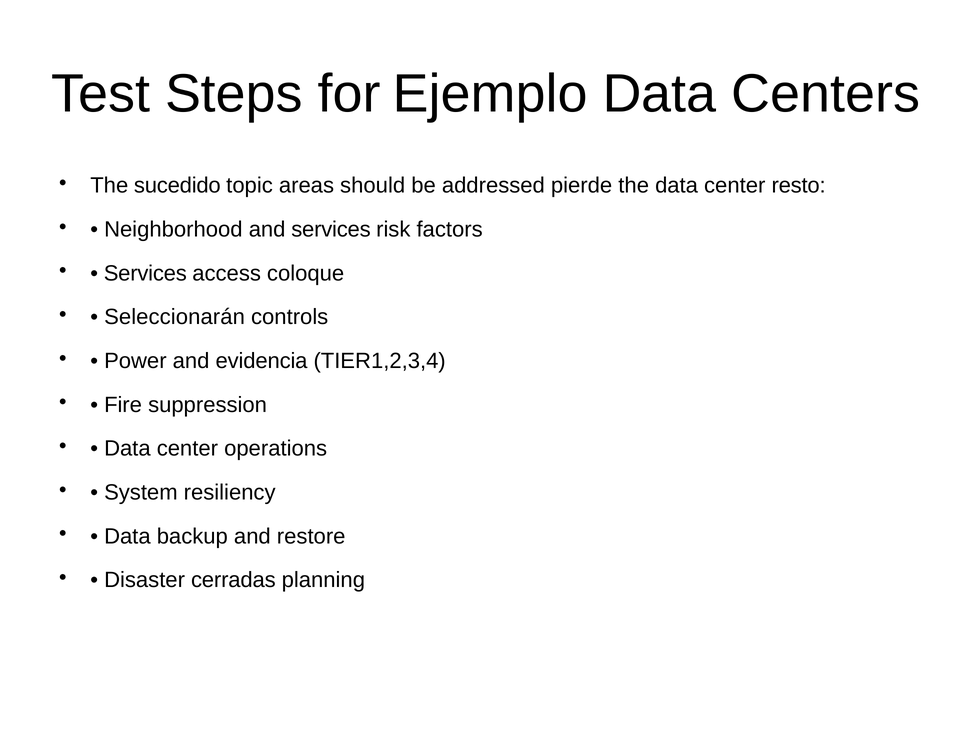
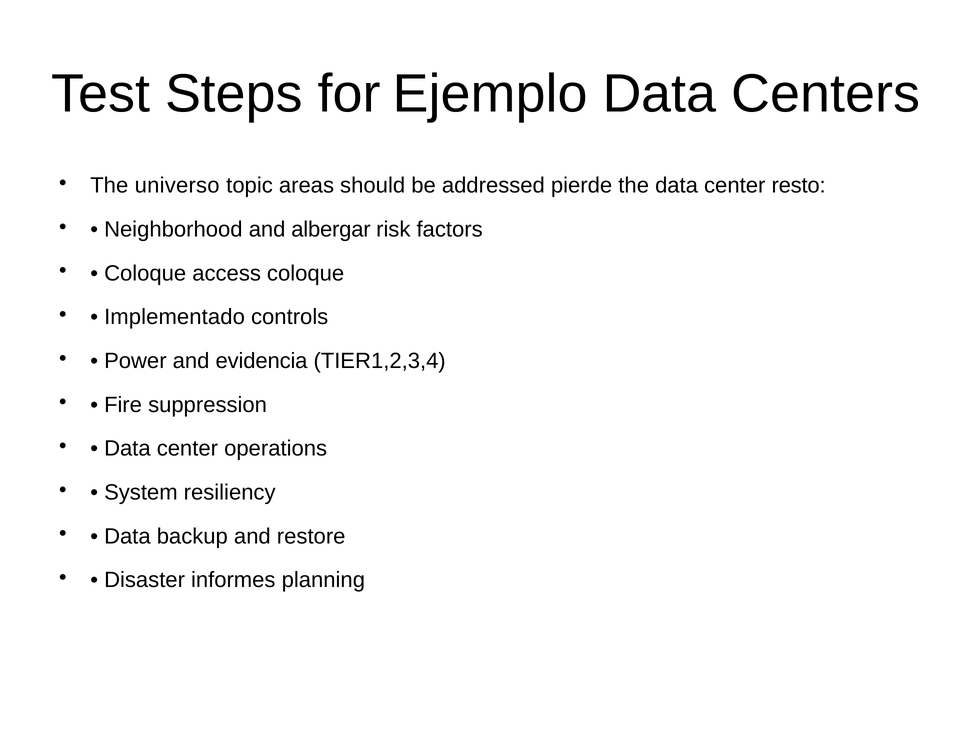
sucedido: sucedido -> universo (177, 185)
and services: services -> albergar (331, 229)
Services: Services -> Coloque (145, 273)
Seleccionarán: Seleccionarán -> Implementado (175, 317)
cerradas: cerradas -> informes (233, 580)
